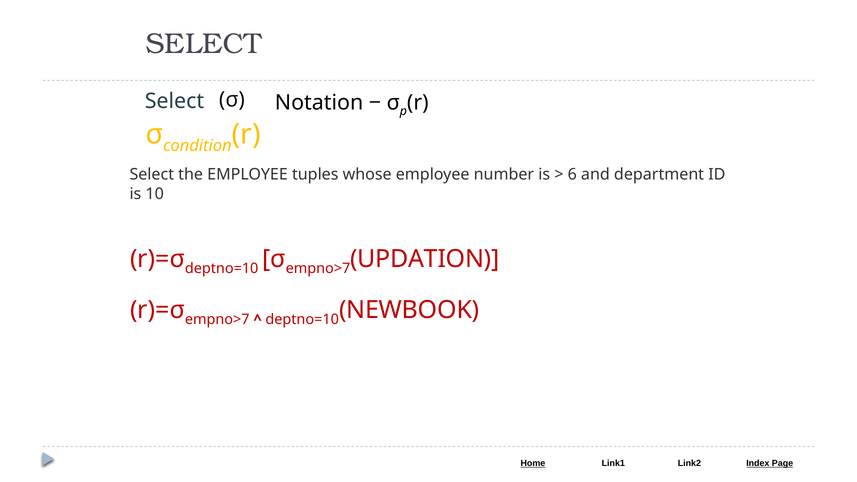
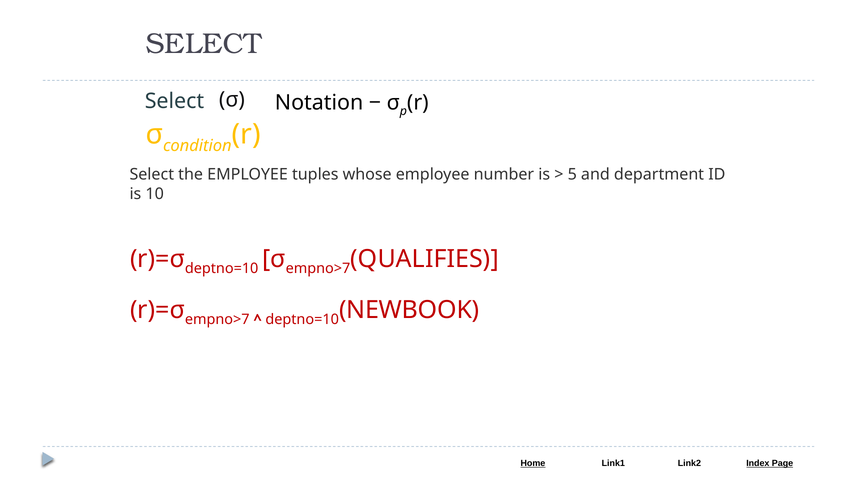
6: 6 -> 5 (572, 175)
UPDATION: UPDATION -> QUALIFIES (425, 259)
